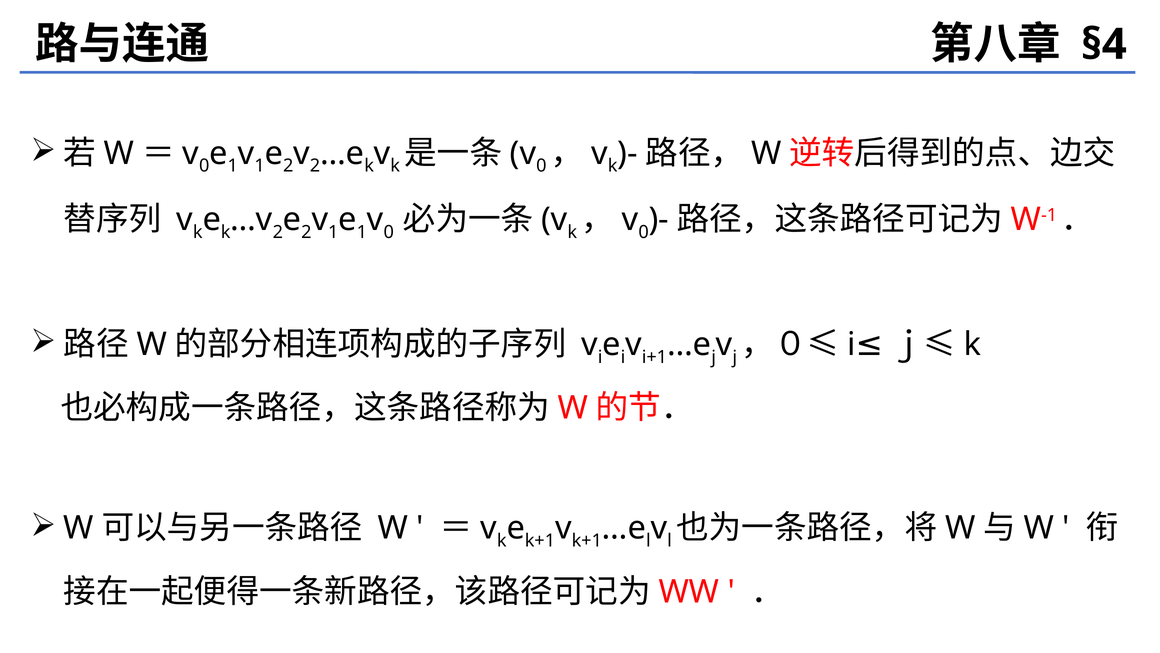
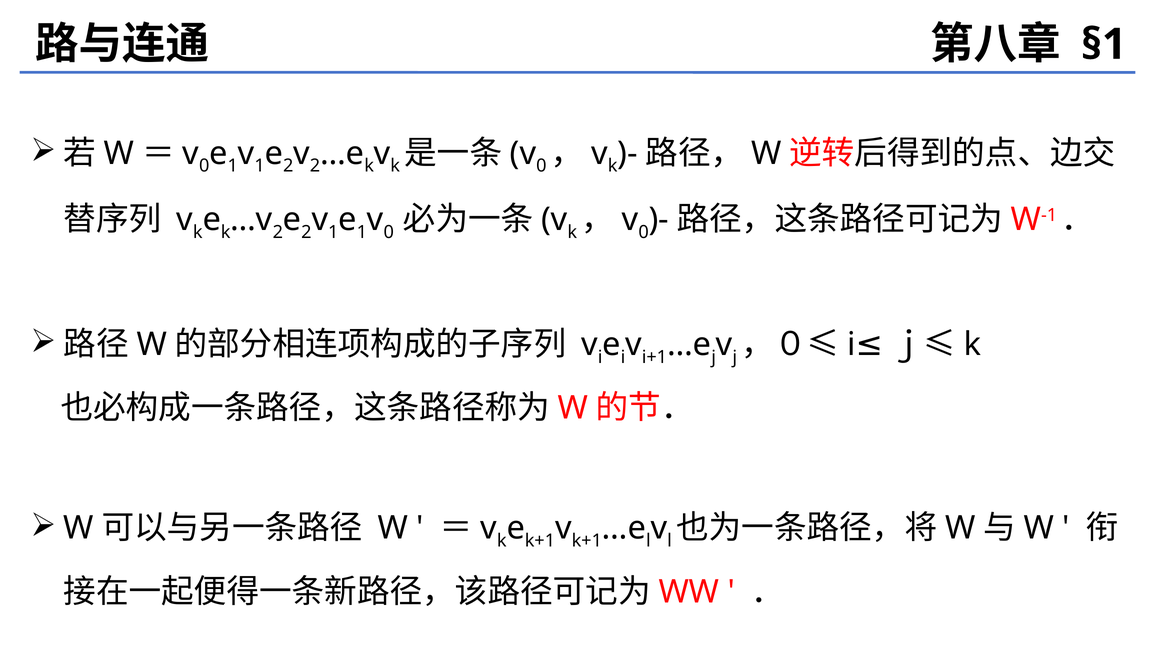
§4: §4 -> §1 (1104, 44)
